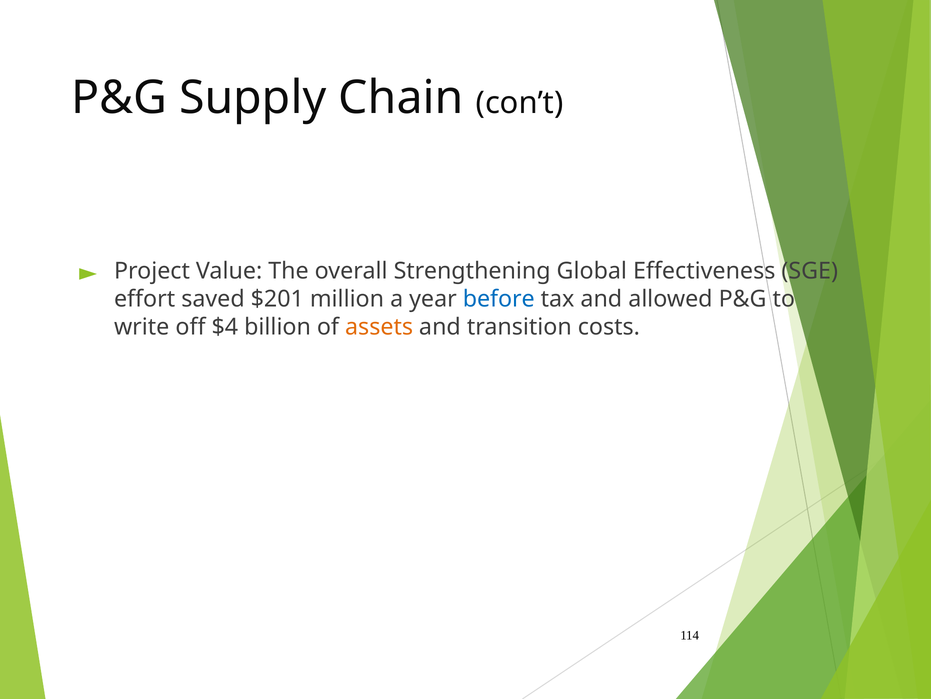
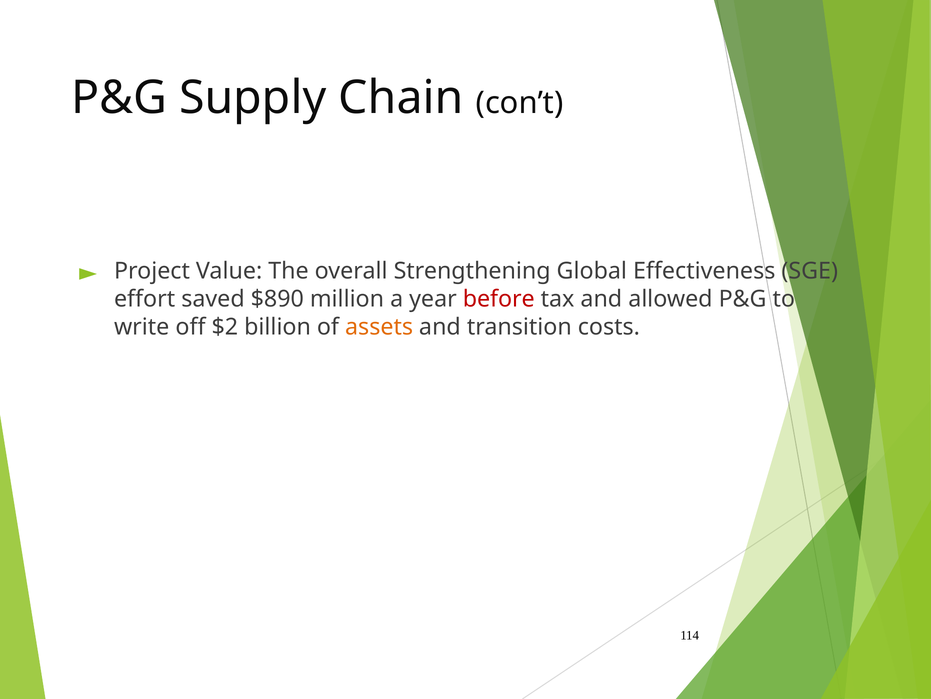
$201: $201 -> $890 (277, 299)
before colour: blue -> red (499, 299)
$4: $4 -> $2 (225, 327)
